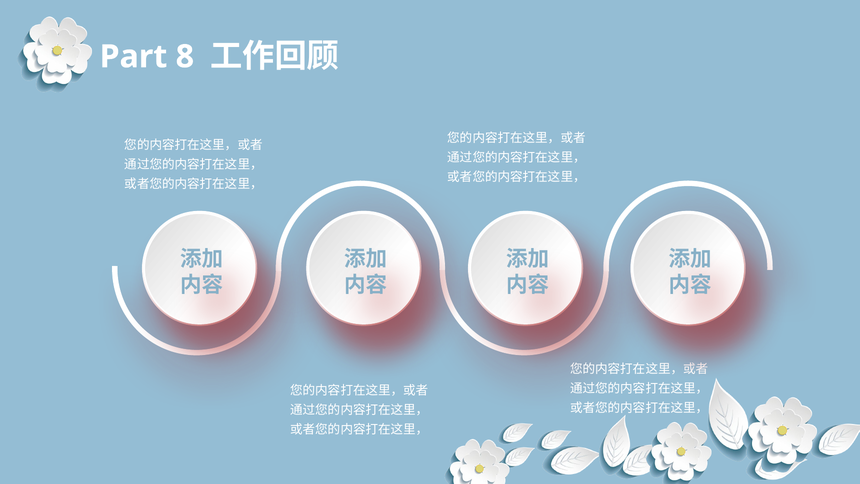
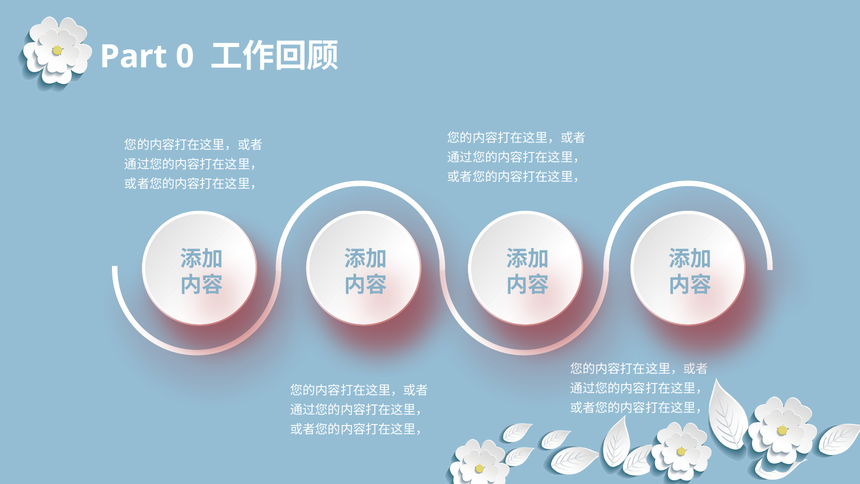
8: 8 -> 0 (185, 57)
